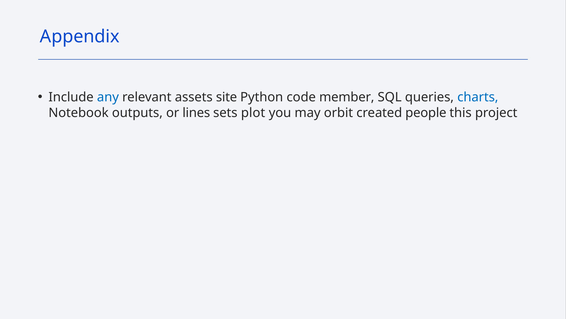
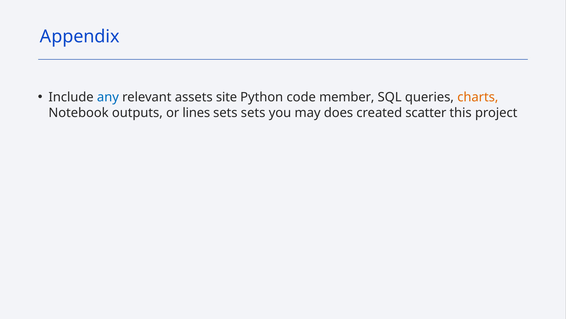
charts colour: blue -> orange (478, 97)
sets plot: plot -> sets (253, 113)
orbit: orbit -> does (338, 113)
people: people -> scatter (426, 113)
